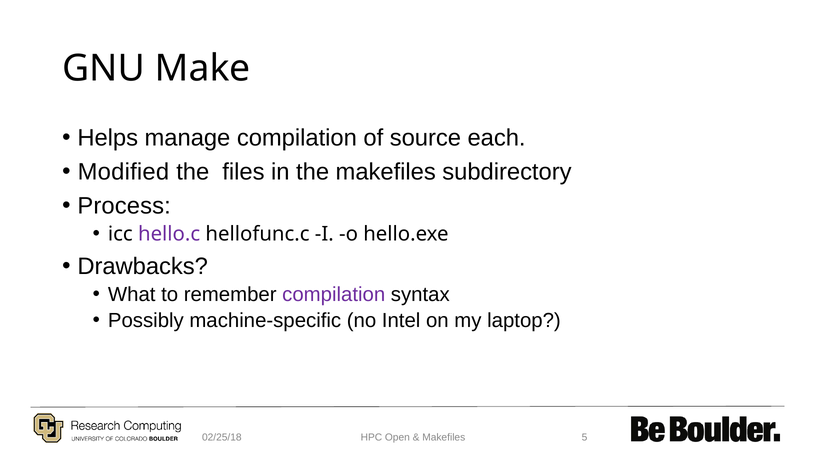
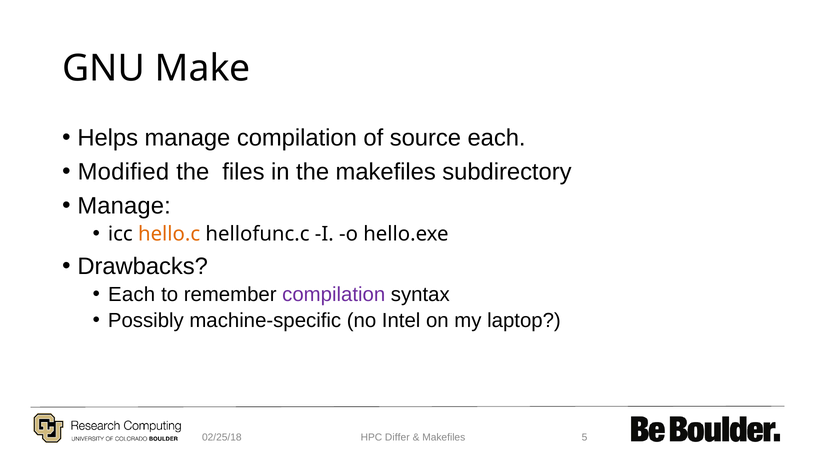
Process: Process -> Manage (124, 206)
hello.c colour: purple -> orange (169, 234)
What: What -> Each (132, 295)
Open: Open -> Differ (397, 438)
